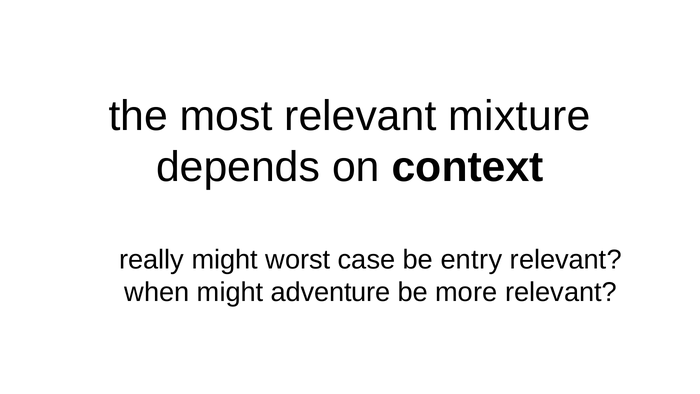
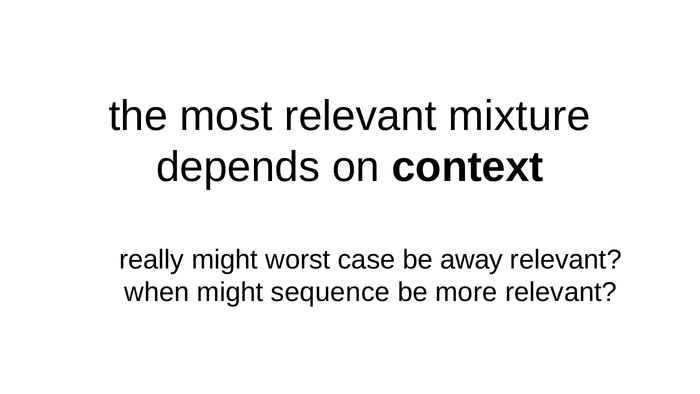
entry: entry -> away (472, 259)
adventure: adventure -> sequence (330, 292)
